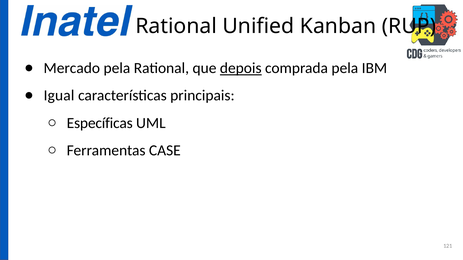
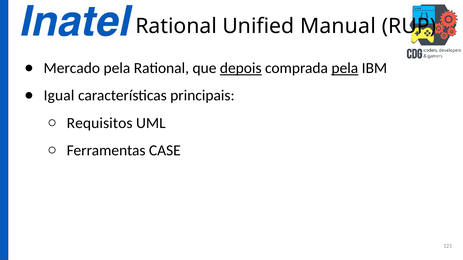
Kanban: Kanban -> Manual (338, 26)
pela underline: none -> present (345, 68)
Específicas: Específicas -> Requisitos (100, 123)
